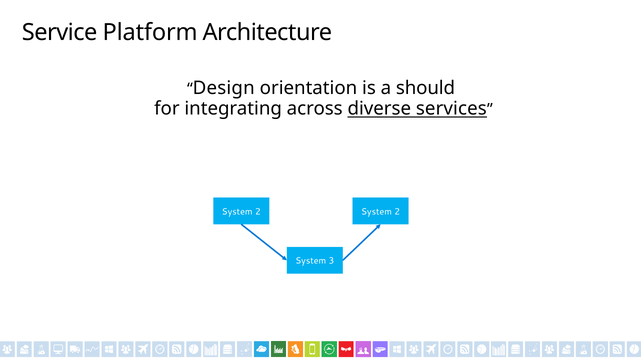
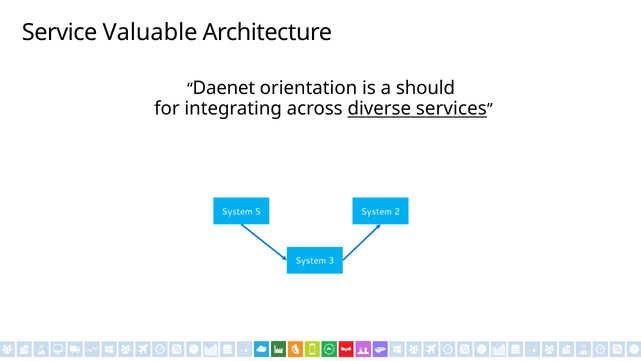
Platform: Platform -> Valuable (150, 33)
Design: Design -> Daenet (224, 88)
2: 2 -> 5 (258, 211)
